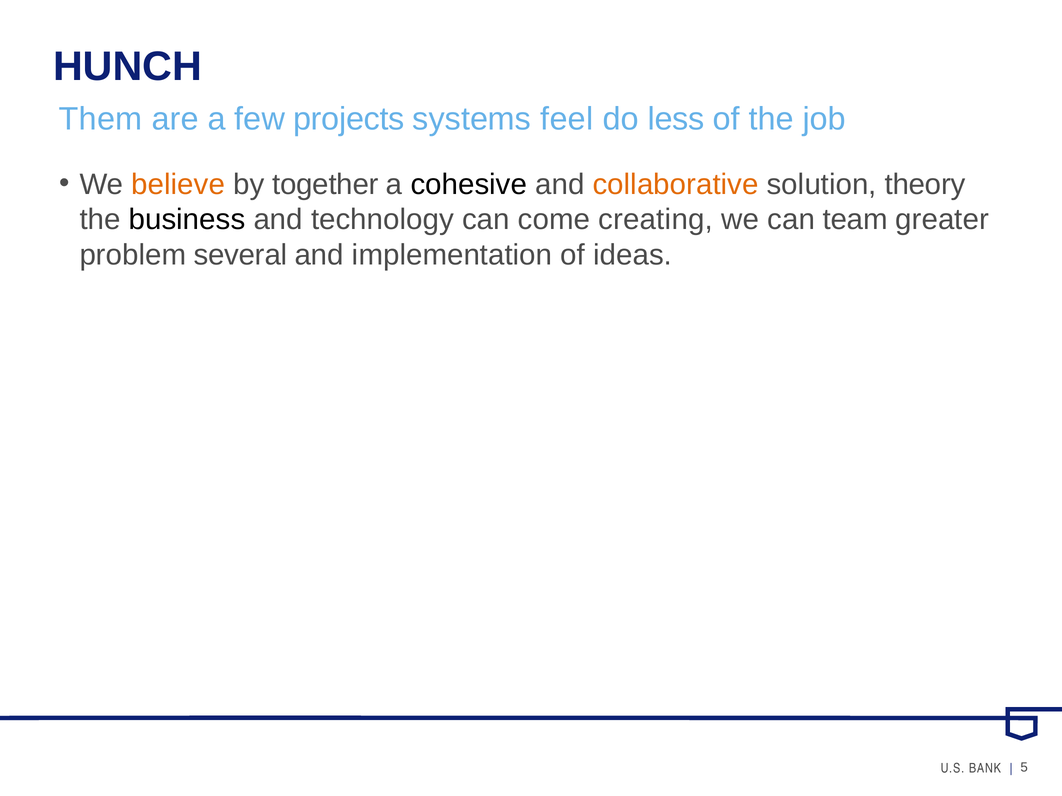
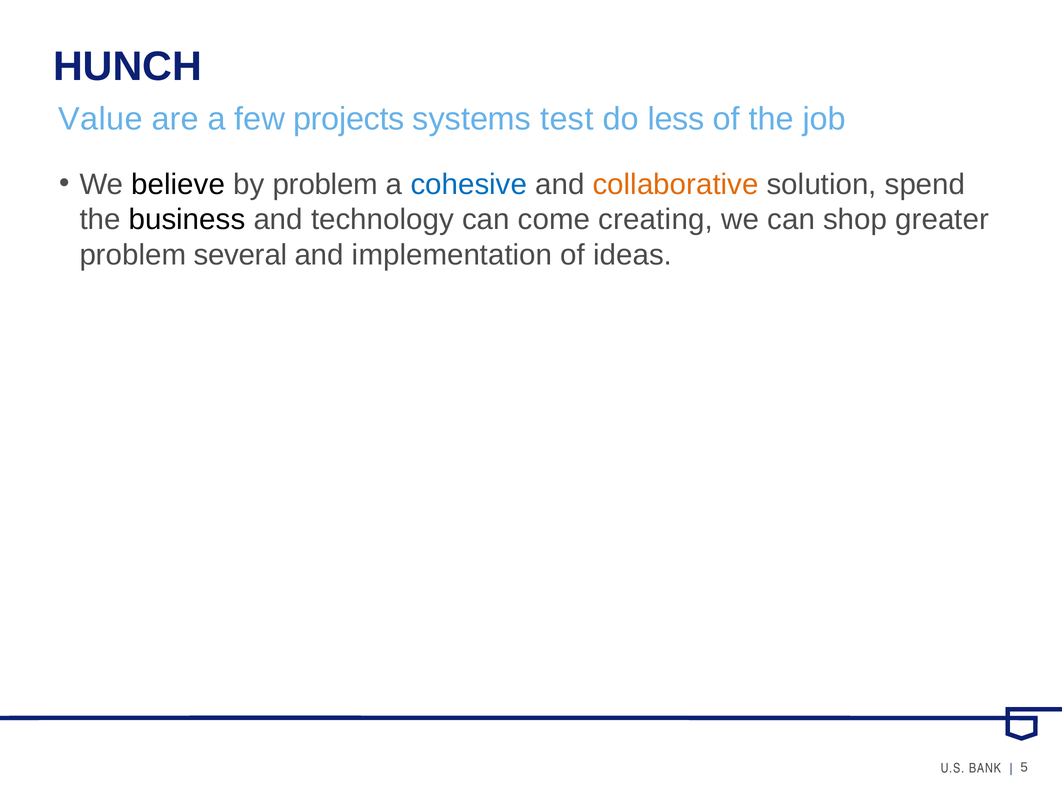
Them: Them -> Value (101, 119)
feel: feel -> test (567, 119)
believe colour: orange -> black (178, 184)
by together: together -> problem (325, 184)
cohesive colour: black -> blue (469, 184)
theory: theory -> spend (925, 184)
team: team -> shop (855, 220)
